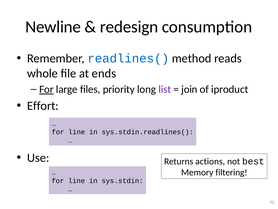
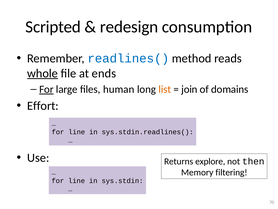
Newline: Newline -> Scripted (53, 27)
whole underline: none -> present (43, 73)
priority: priority -> human (119, 89)
list colour: purple -> orange (165, 89)
iproduct: iproduct -> domains (230, 89)
actions: actions -> explore (210, 161)
best: best -> then (253, 161)
